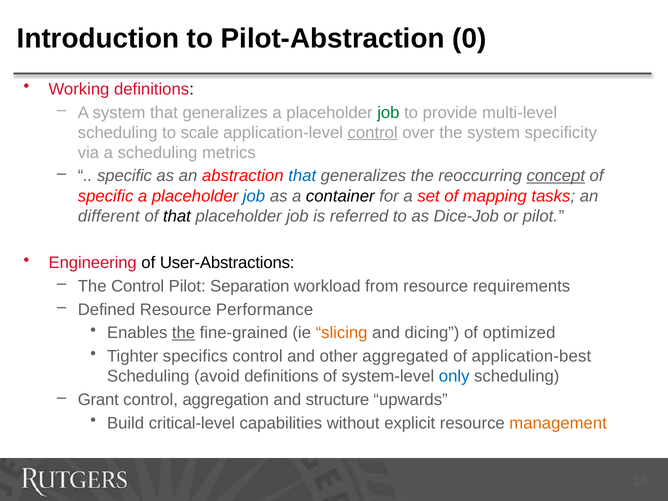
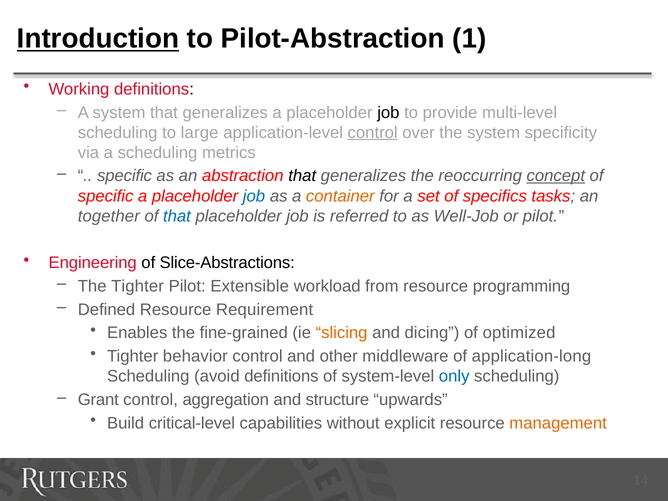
Introduction underline: none -> present (98, 39)
0: 0 -> 1 (469, 39)
job colour: green -> black (388, 112)
scale: scale -> large (200, 133)
that colour: blue -> black (302, 176)
container colour: black -> orange (340, 196)
mapping: mapping -> specifics (495, 196)
different: different -> together (109, 216)
that colour: black -> blue (177, 216)
Dice-Job: Dice-Job -> Well-Job (466, 216)
User-Abstractions: User-Abstractions -> Slice-Abstractions (227, 263)
The Control: Control -> Tighter (138, 286)
Separation: Separation -> Extensible (250, 286)
requirements: requirements -> programming (522, 286)
Performance: Performance -> Requirement (265, 310)
the underline: present -> none (184, 333)
specifics: specifics -> behavior (195, 356)
aggregated: aggregated -> middleware (405, 356)
application-best: application-best -> application-long (531, 356)
